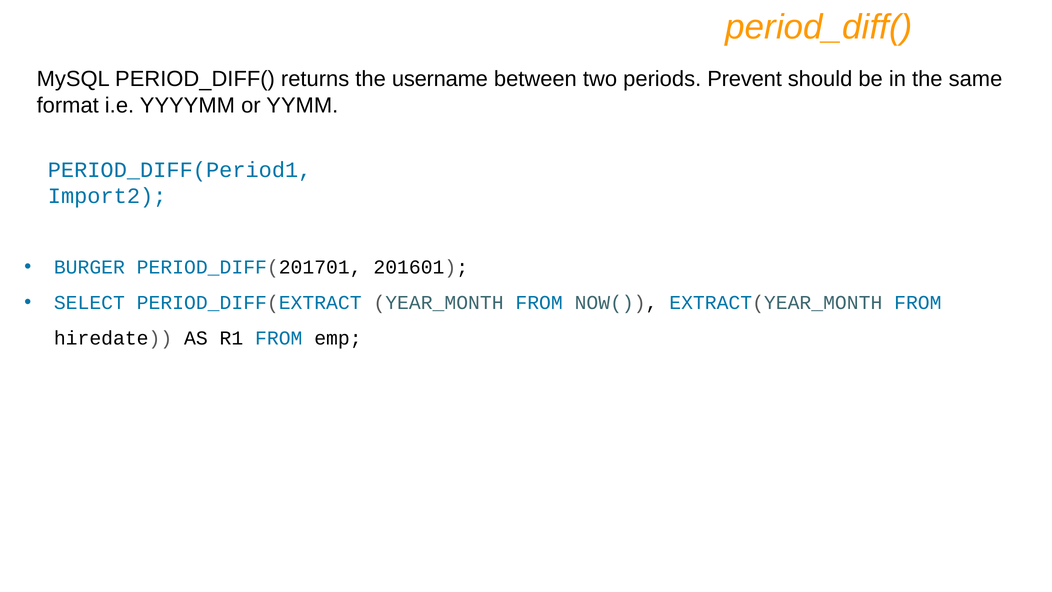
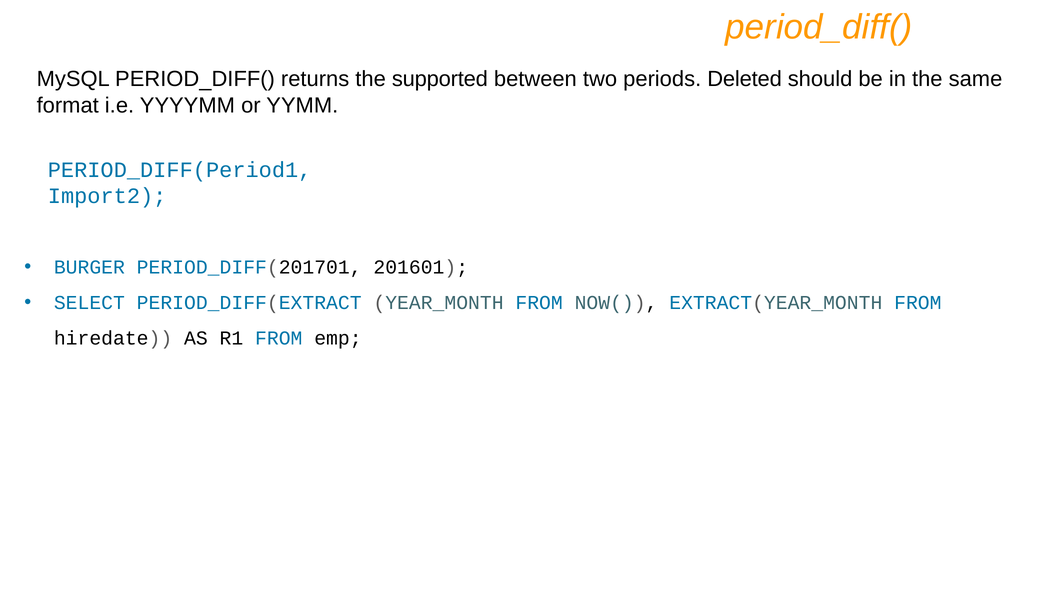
username: username -> supported (440, 79)
Prevent: Prevent -> Deleted (745, 79)
